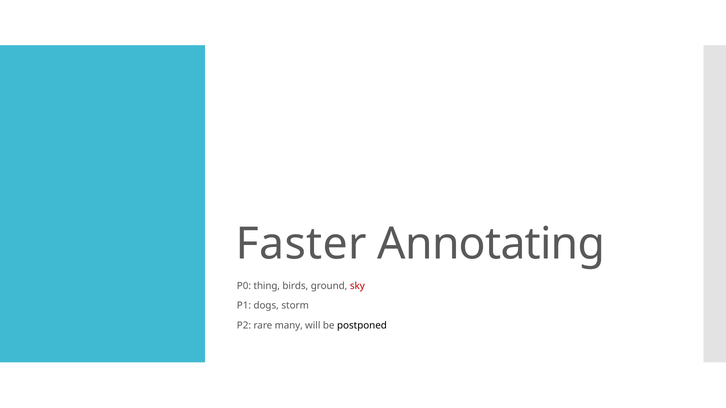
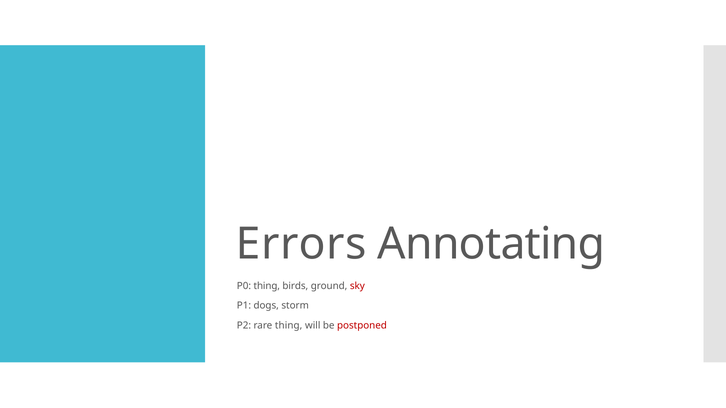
Faster: Faster -> Errors (301, 244)
rare many: many -> thing (289, 326)
postponed colour: black -> red (362, 326)
